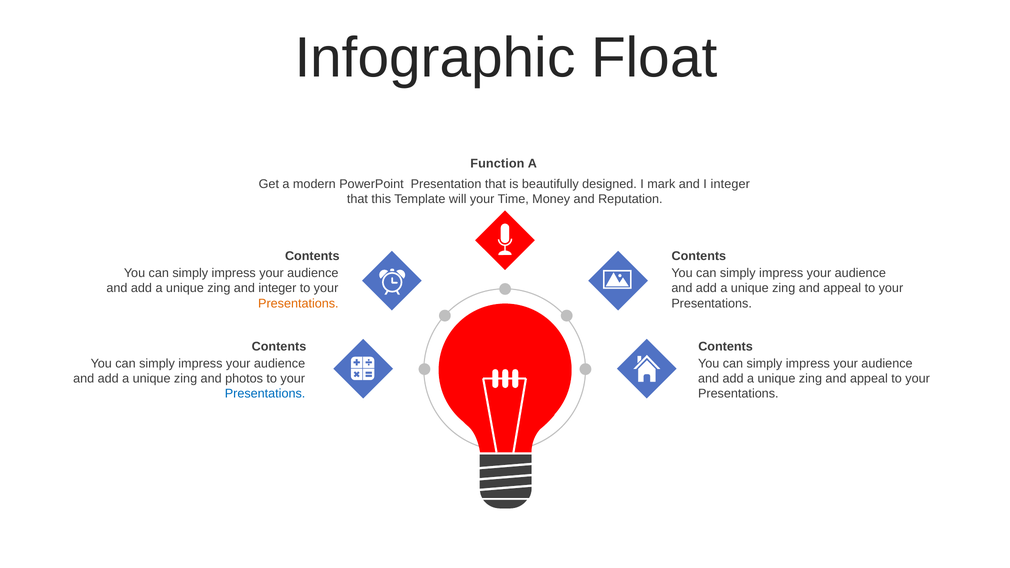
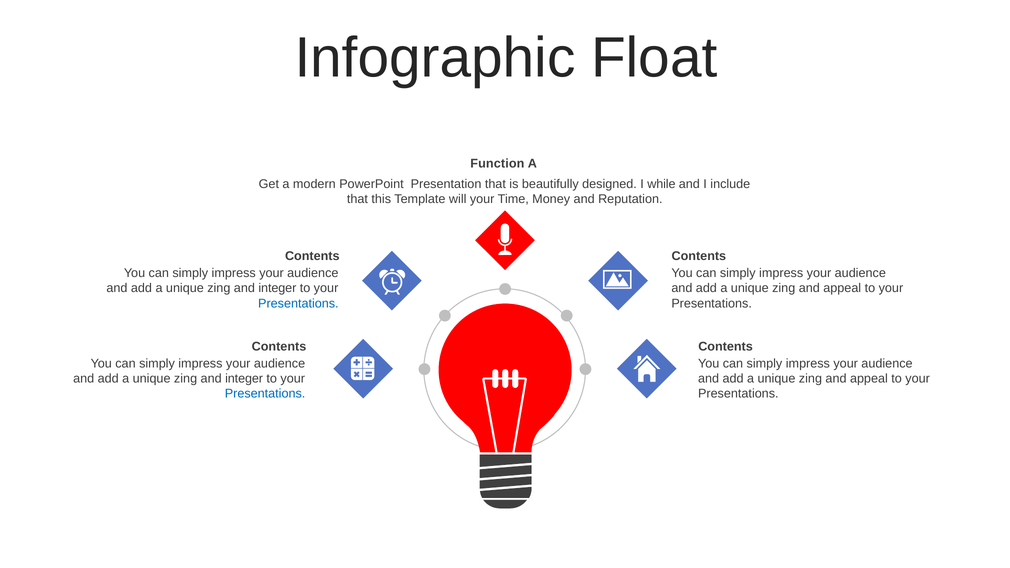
mark: mark -> while (661, 184)
I integer: integer -> include (730, 184)
Presentations colour: orange -> blue (298, 304)
photos: photos -> integer (244, 379)
